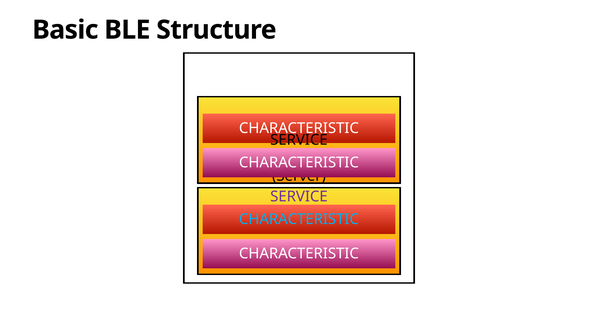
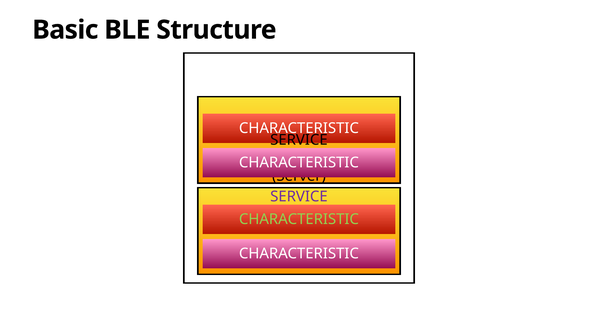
CHARACTERISTIC colour: light blue -> light green (299, 220)
